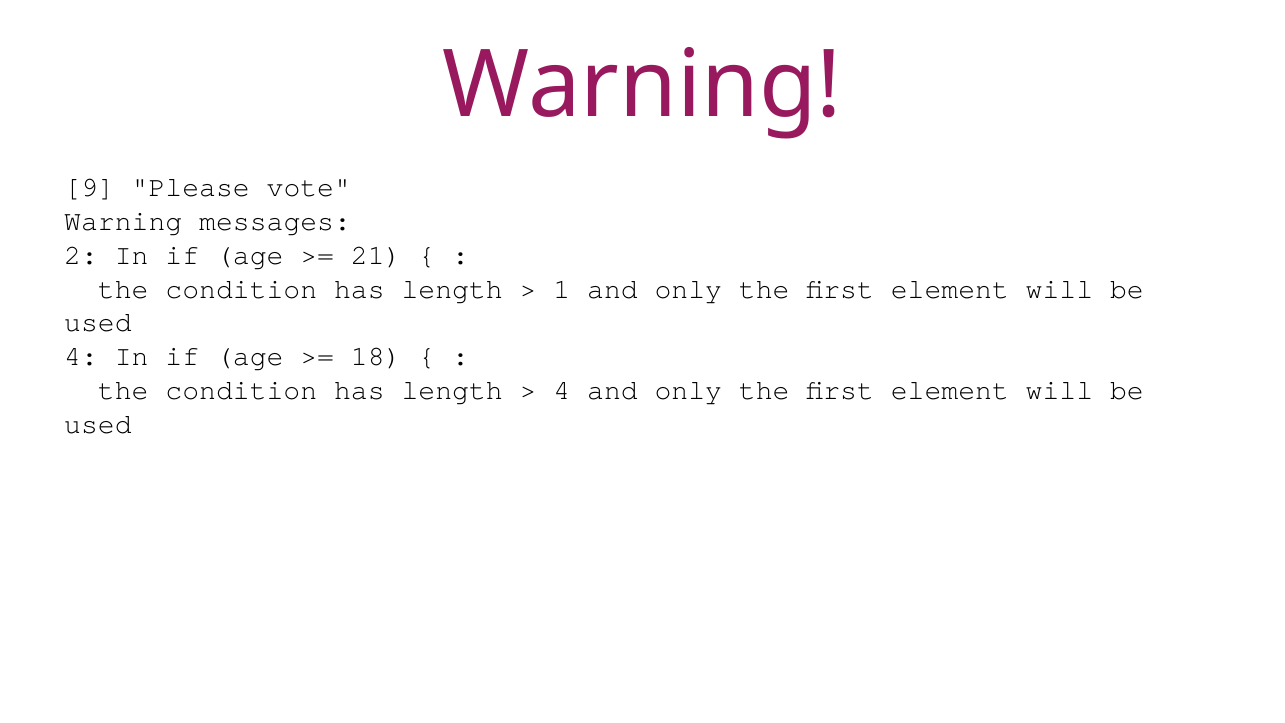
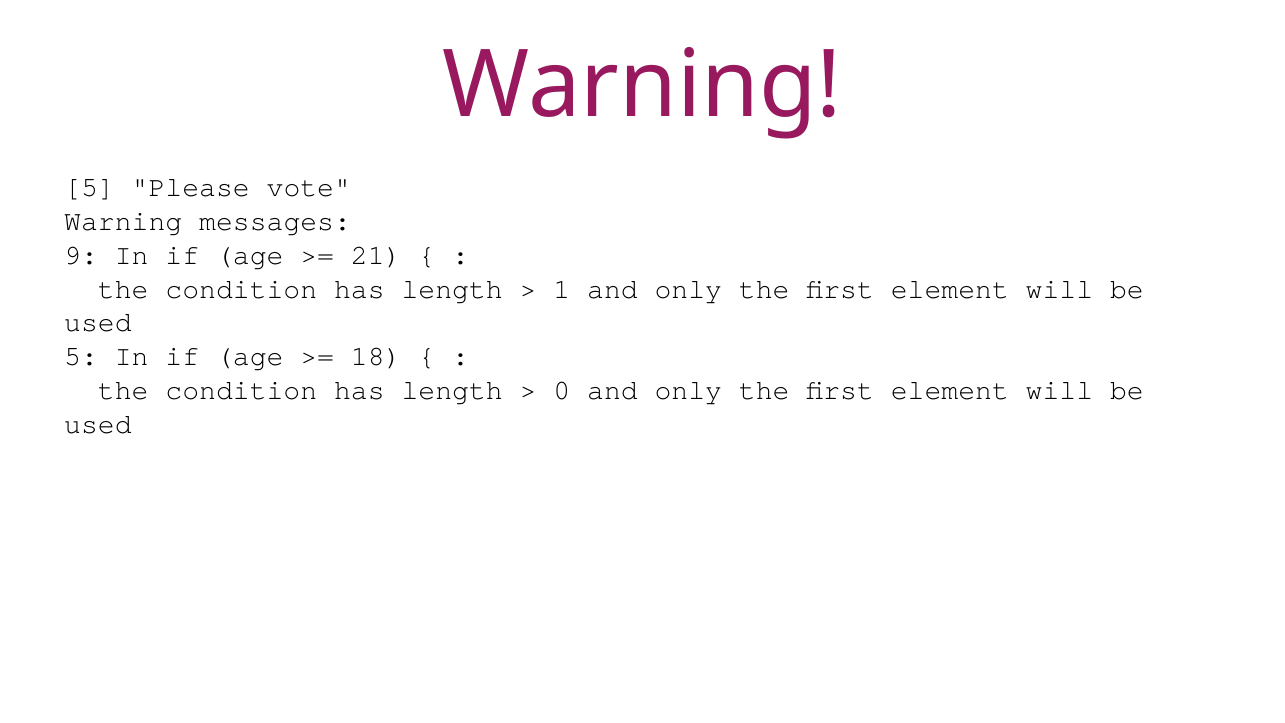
9: 9 -> 5 (90, 188)
2: 2 -> 9 (81, 255)
4: 4 -> 5 (81, 356)
4: 4 -> 0 (562, 390)
